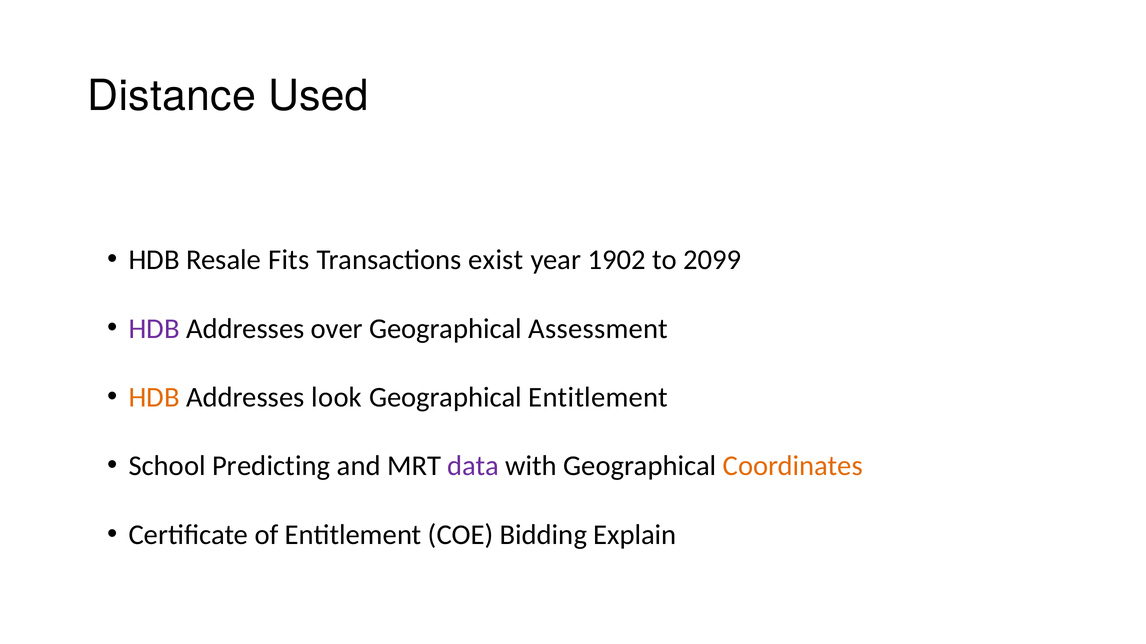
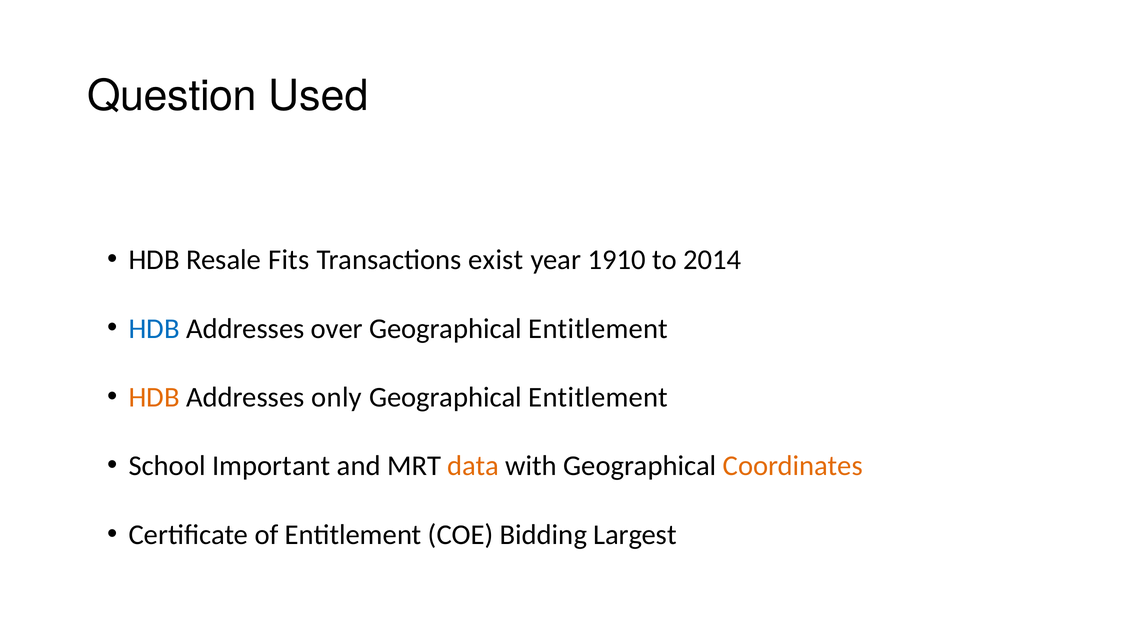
Distance: Distance -> Question (172, 96)
1902: 1902 -> 1910 (617, 260)
2099: 2099 -> 2014 (712, 260)
HDB colour: purple -> blue (154, 329)
Assessment: Assessment -> Entitlement (598, 329)
look: look -> only (337, 398)
Predicting: Predicting -> Important (271, 466)
data colour: purple -> orange (473, 466)
Explain: Explain -> Largest (635, 535)
